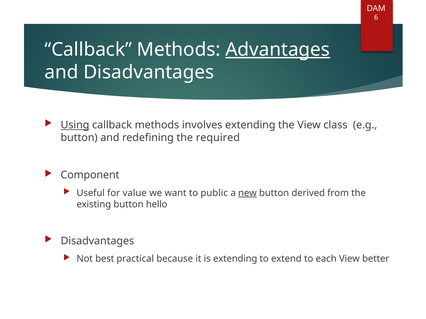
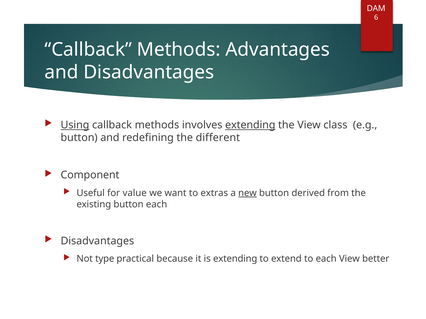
Advantages underline: present -> none (278, 50)
extending underline: none -> present (250, 125)
required: required -> different (218, 138)
public: public -> extras (214, 193)
button hello: hello -> each (157, 205)
best: best -> type (105, 259)
